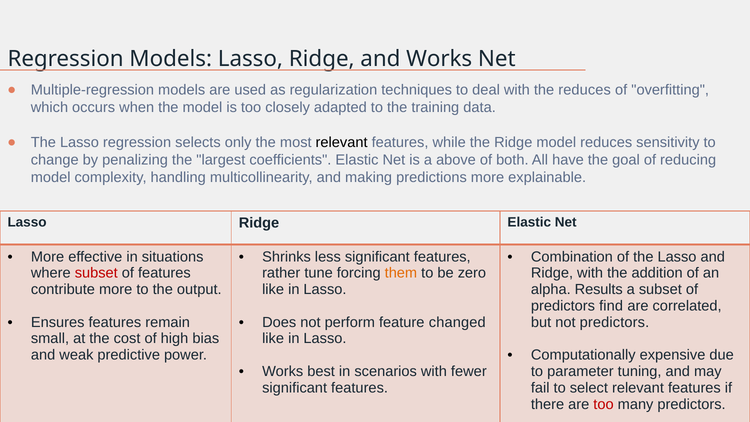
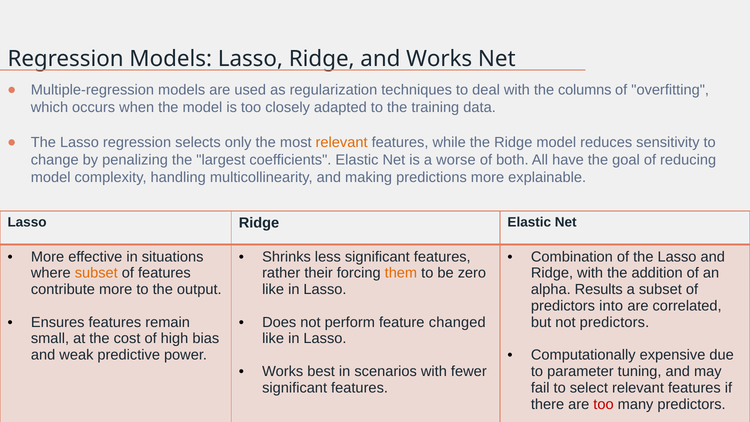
the reduces: reduces -> columns (585, 90)
relevant colour: black -> orange (342, 143)
above: above -> worse (456, 160)
subset colour: red -> orange (96, 273)
tune: tune -> their (319, 273)
find: find -> into (611, 306)
